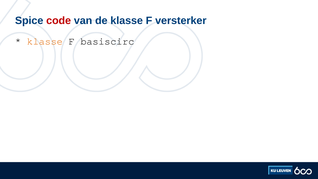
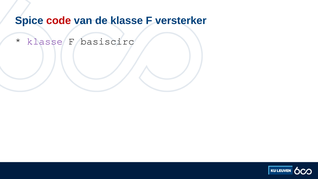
klasse colour: orange -> purple (45, 41)
